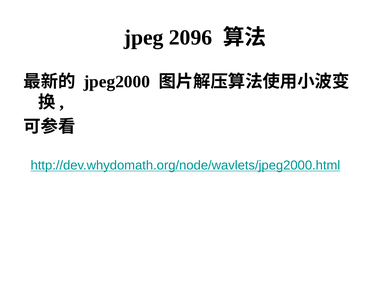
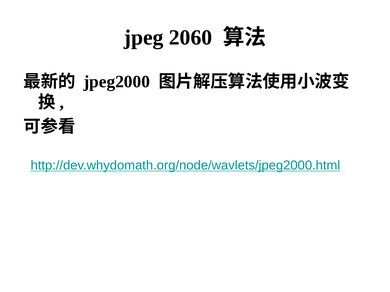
2096: 2096 -> 2060 (191, 38)
